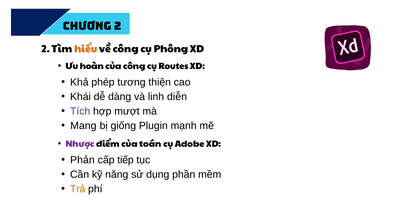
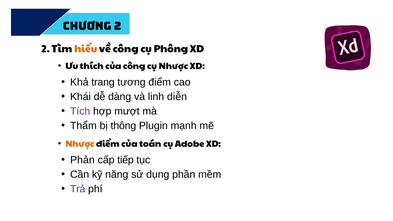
hoàn: hoàn -> thích (92, 66)
cụ Routes: Routes -> Nhược (173, 66)
phép: phép -> trang (103, 82)
tương thiện: thiện -> điểm (160, 82)
Mang: Mang -> Thẩm (83, 126)
giống: giống -> thông (123, 126)
Nhược colour: purple -> orange (80, 144)
Trả colour: orange -> purple (78, 189)
